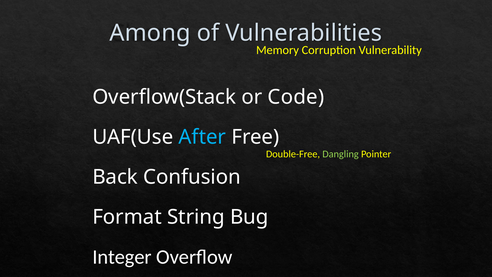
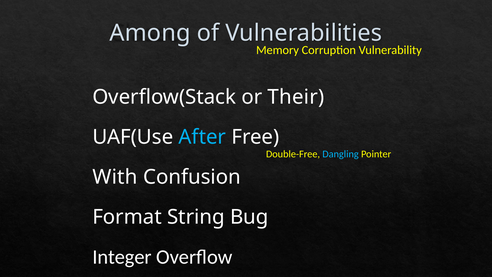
Code: Code -> Their (296, 97)
Dangling colour: light green -> light blue (341, 154)
Back: Back -> With (115, 177)
